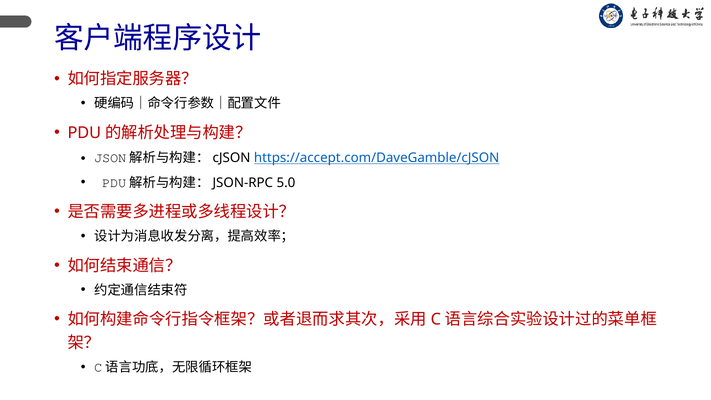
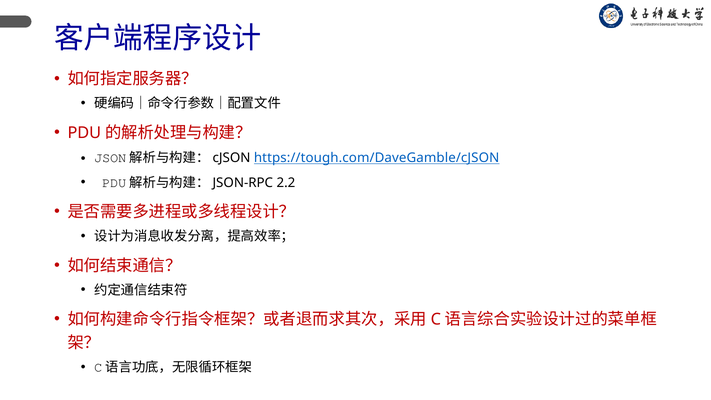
https://accept.com/DaveGamble/cJSON: https://accept.com/DaveGamble/cJSON -> https://tough.com/DaveGamble/cJSON (377, 158)
5.0: 5.0 -> 2.2 (286, 183)
